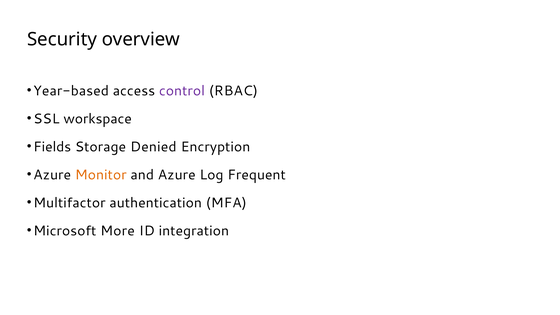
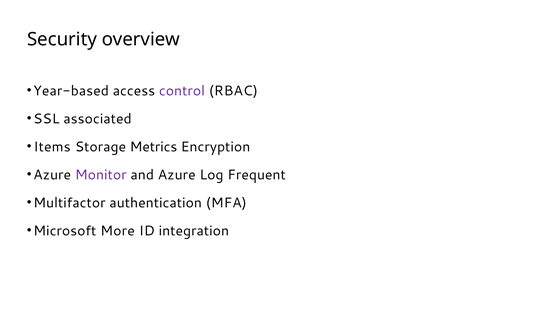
workspace: workspace -> associated (98, 119)
Fields: Fields -> Items (52, 147)
Denied: Denied -> Metrics (153, 147)
Monitor colour: orange -> purple (101, 175)
